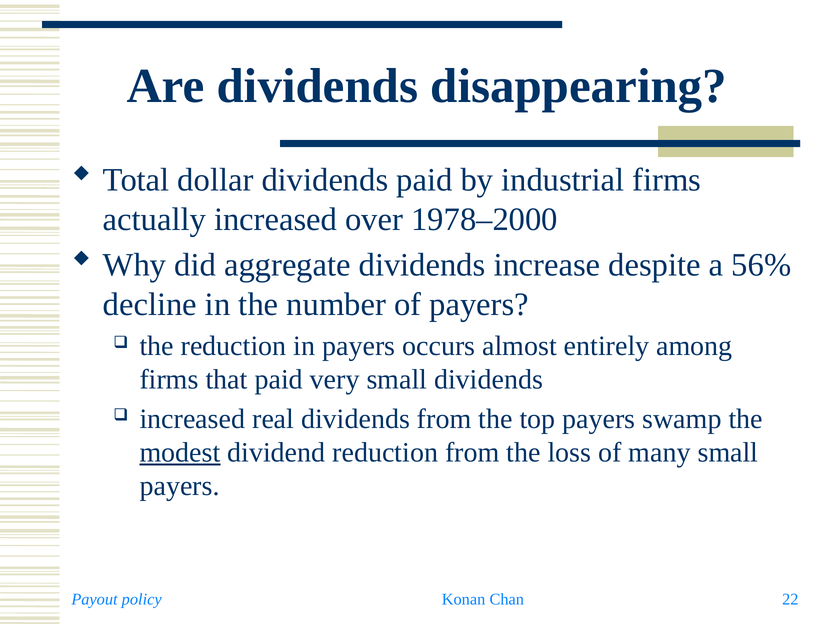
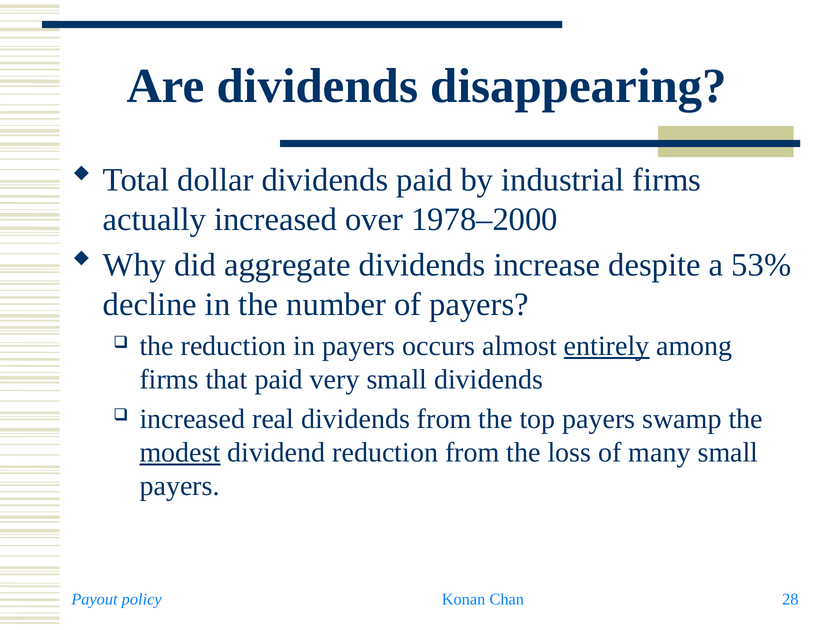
56%: 56% -> 53% (761, 265)
entirely underline: none -> present (607, 346)
22: 22 -> 28 (790, 599)
